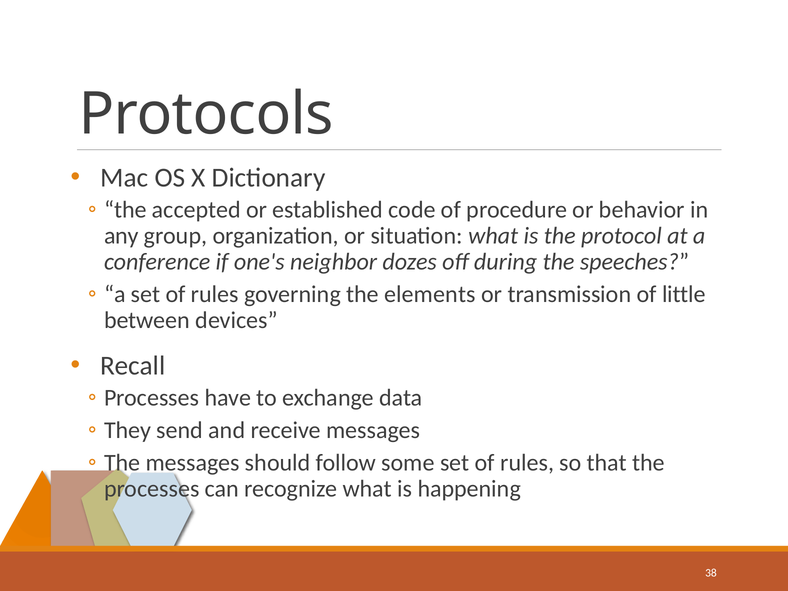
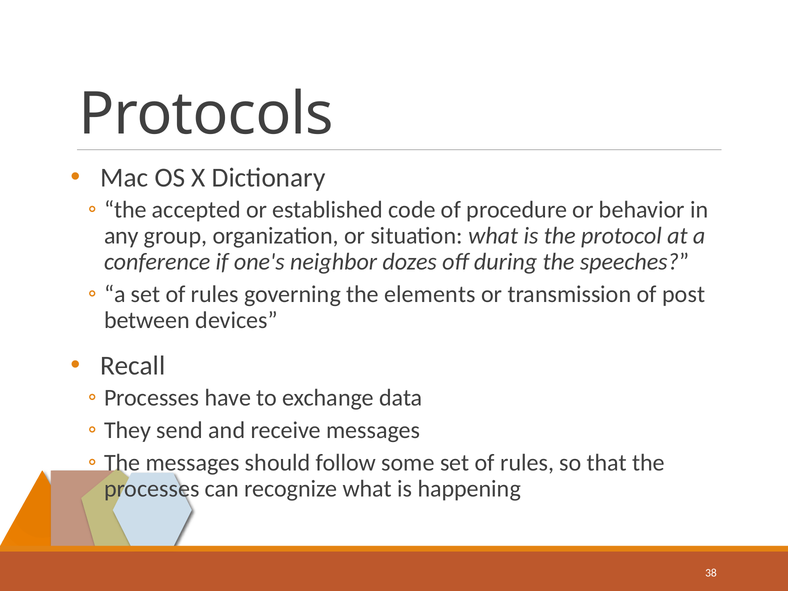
little: little -> post (684, 294)
